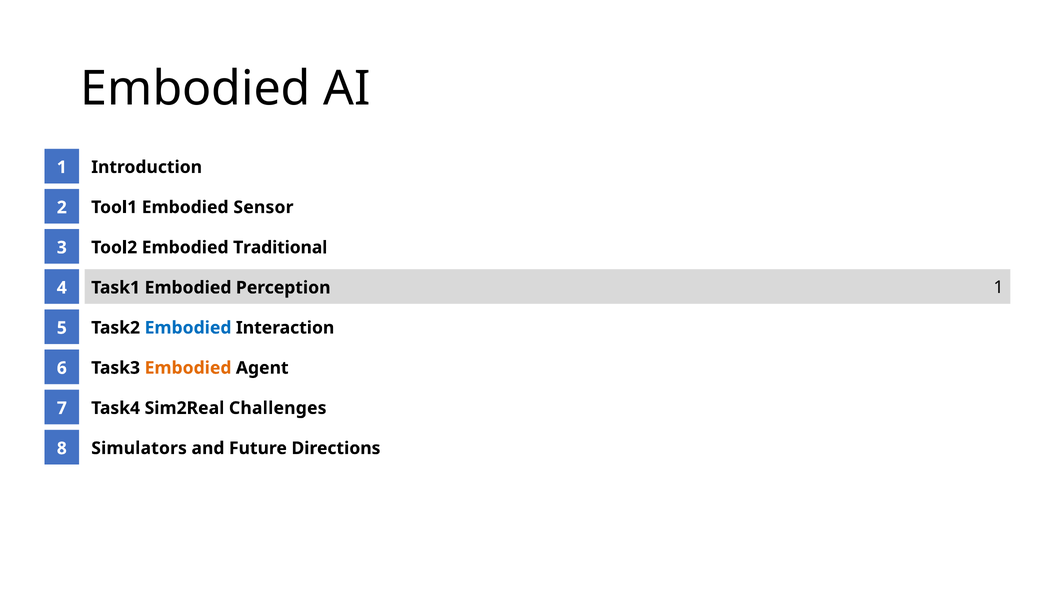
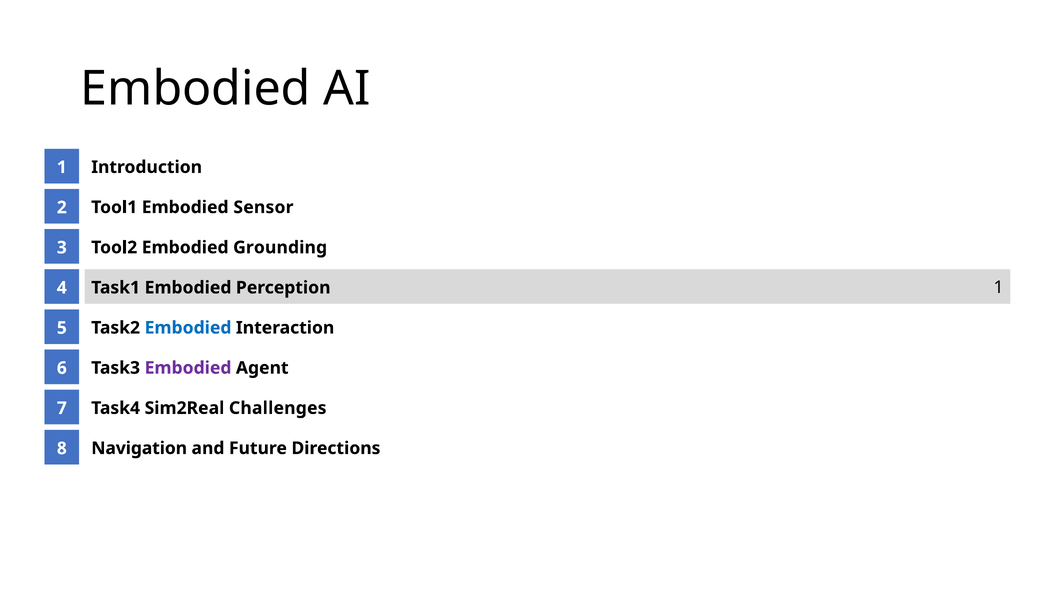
Traditional: Traditional -> Grounding (280, 247)
Embodied colour: orange -> purple (188, 368)
Simulators: Simulators -> Navigation (139, 448)
